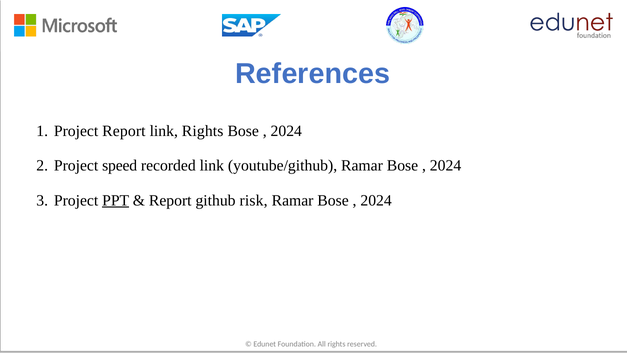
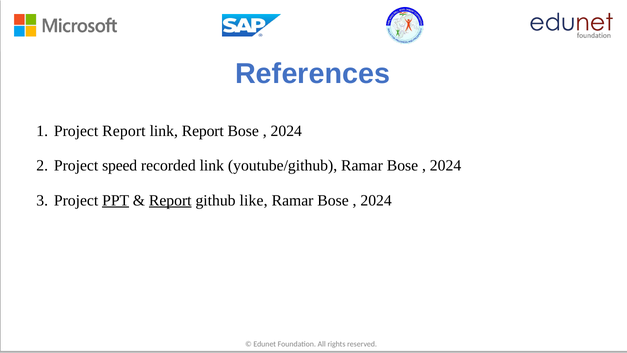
link Rights: Rights -> Report (203, 131)
Report underline: none -> present (170, 200)
risk: risk -> like (254, 200)
